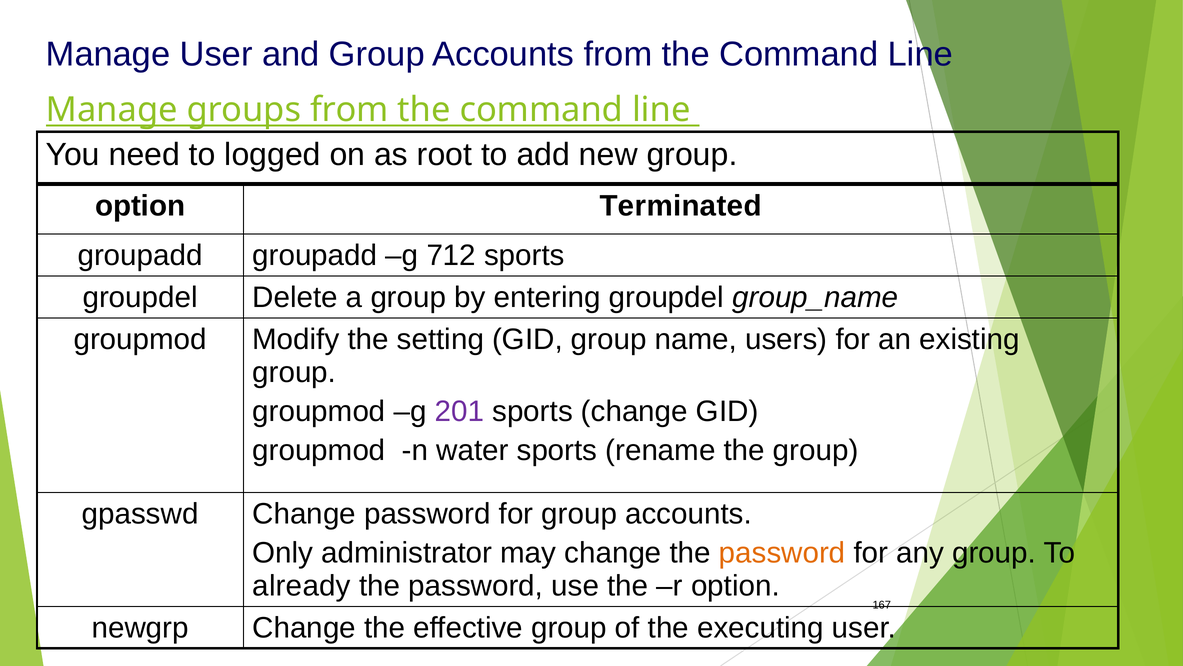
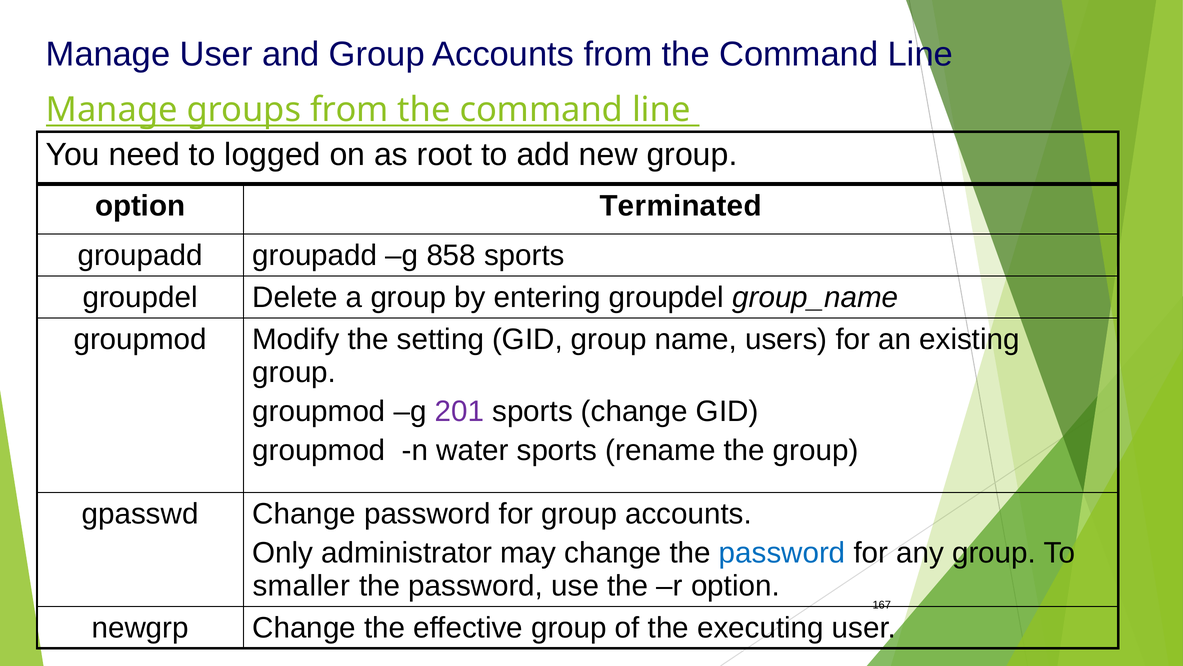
712: 712 -> 858 (451, 255)
password colour: orange -> blue (782, 553)
already: already -> smaller (301, 586)
